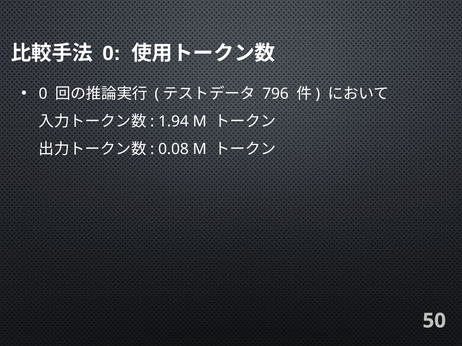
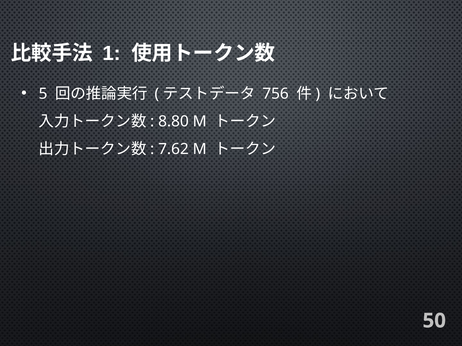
0: 0 -> 1 (112, 53)
0: 0 -> 5 (43, 94)
796: 796 -> 756 (276, 94)
1.94: 1.94 -> 8.80 (173, 122)
0.08: 0.08 -> 7.62 (173, 149)
